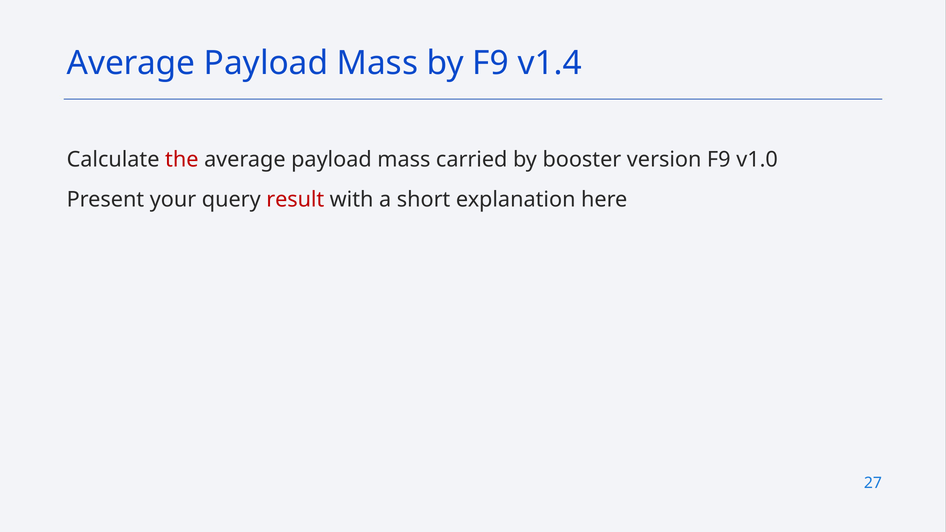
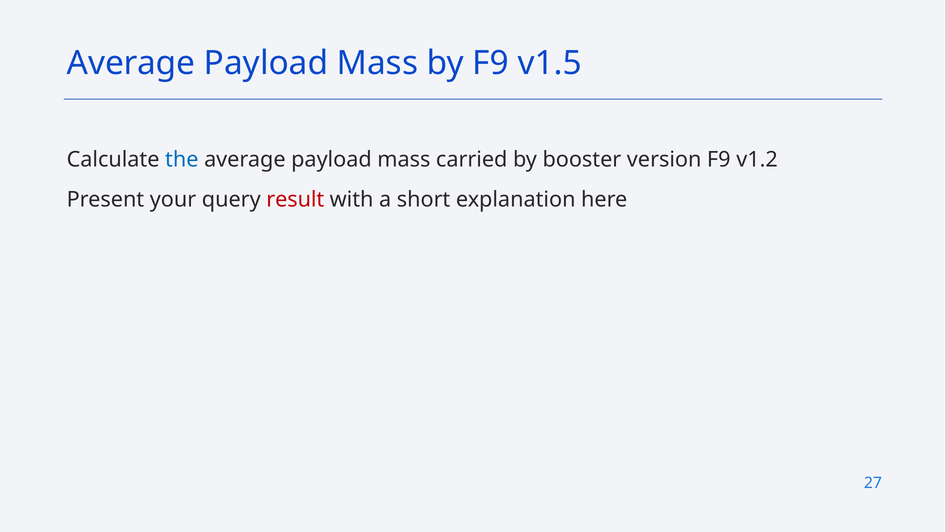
v1.4: v1.4 -> v1.5 (550, 63)
the colour: red -> blue (182, 160)
v1.0: v1.0 -> v1.2 (757, 160)
